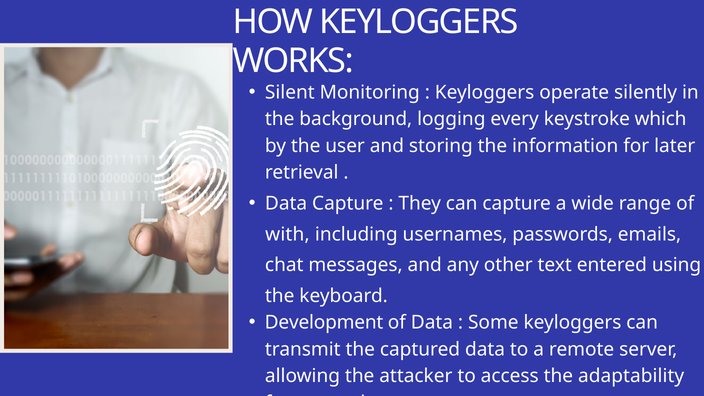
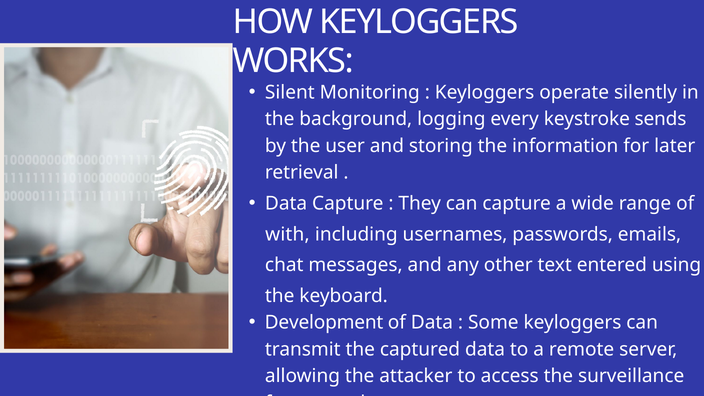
which: which -> sends (661, 119)
adaptability: adaptability -> surveillance (631, 376)
